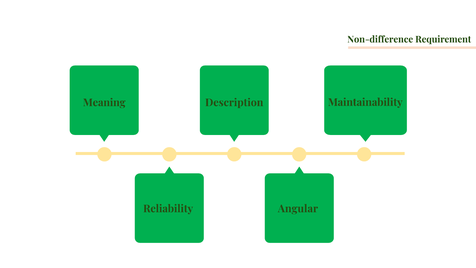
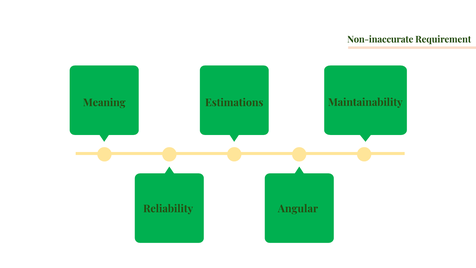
Non-difference: Non-difference -> Non-inaccurate (380, 39)
Description: Description -> Estimations (234, 103)
